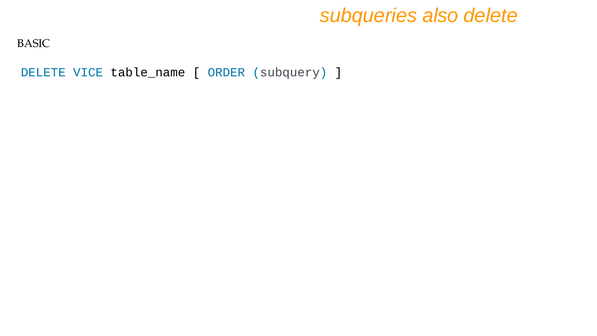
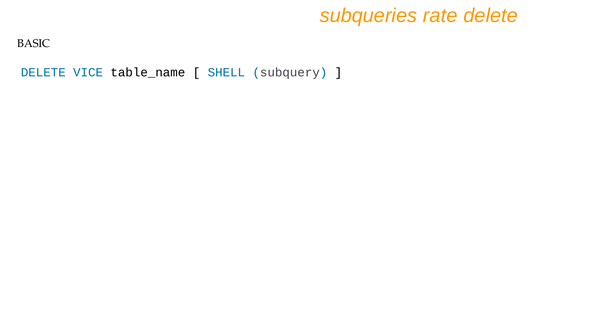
also: also -> rate (440, 16)
ORDER: ORDER -> SHELL (226, 72)
